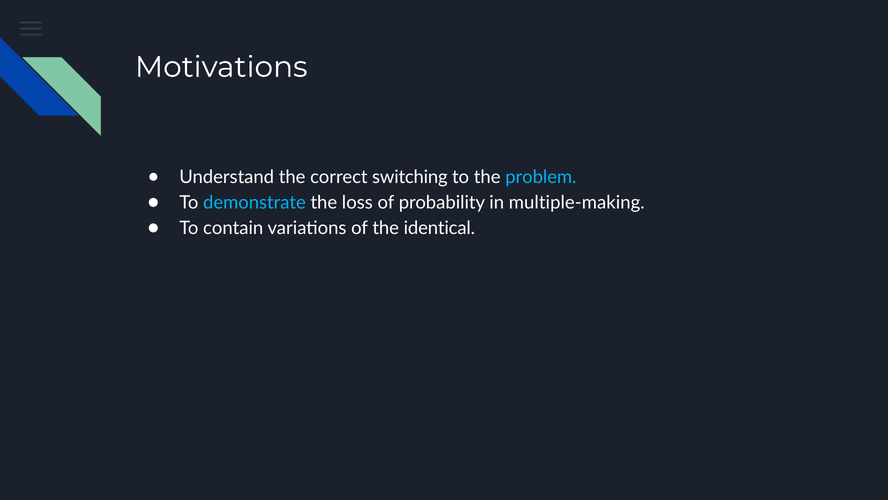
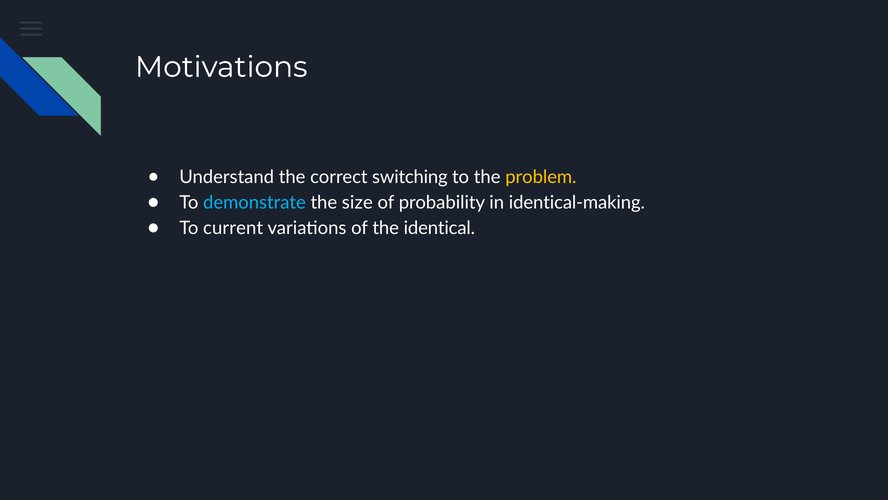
problem colour: light blue -> yellow (541, 177)
loss: loss -> size (357, 202)
multiple-making: multiple-making -> identical-making (577, 202)
contain: contain -> current (233, 228)
